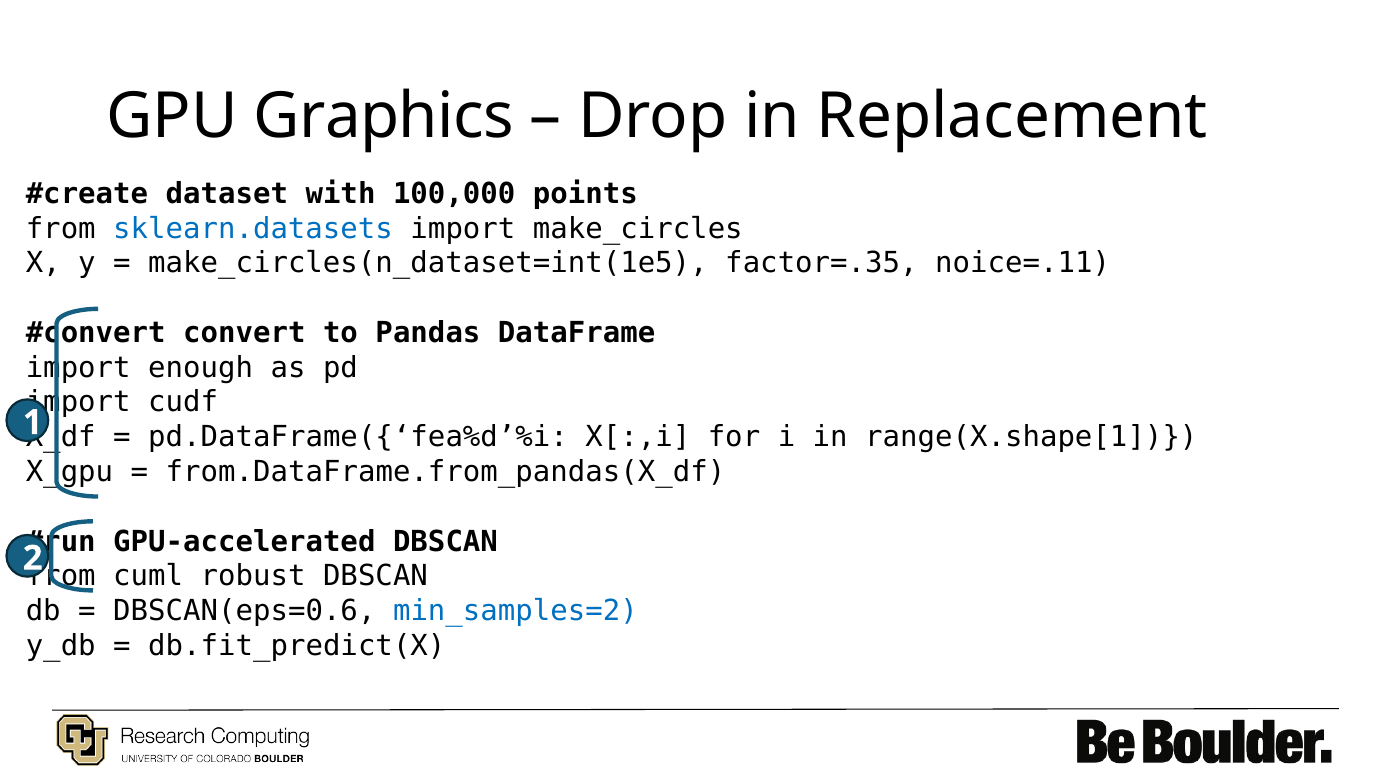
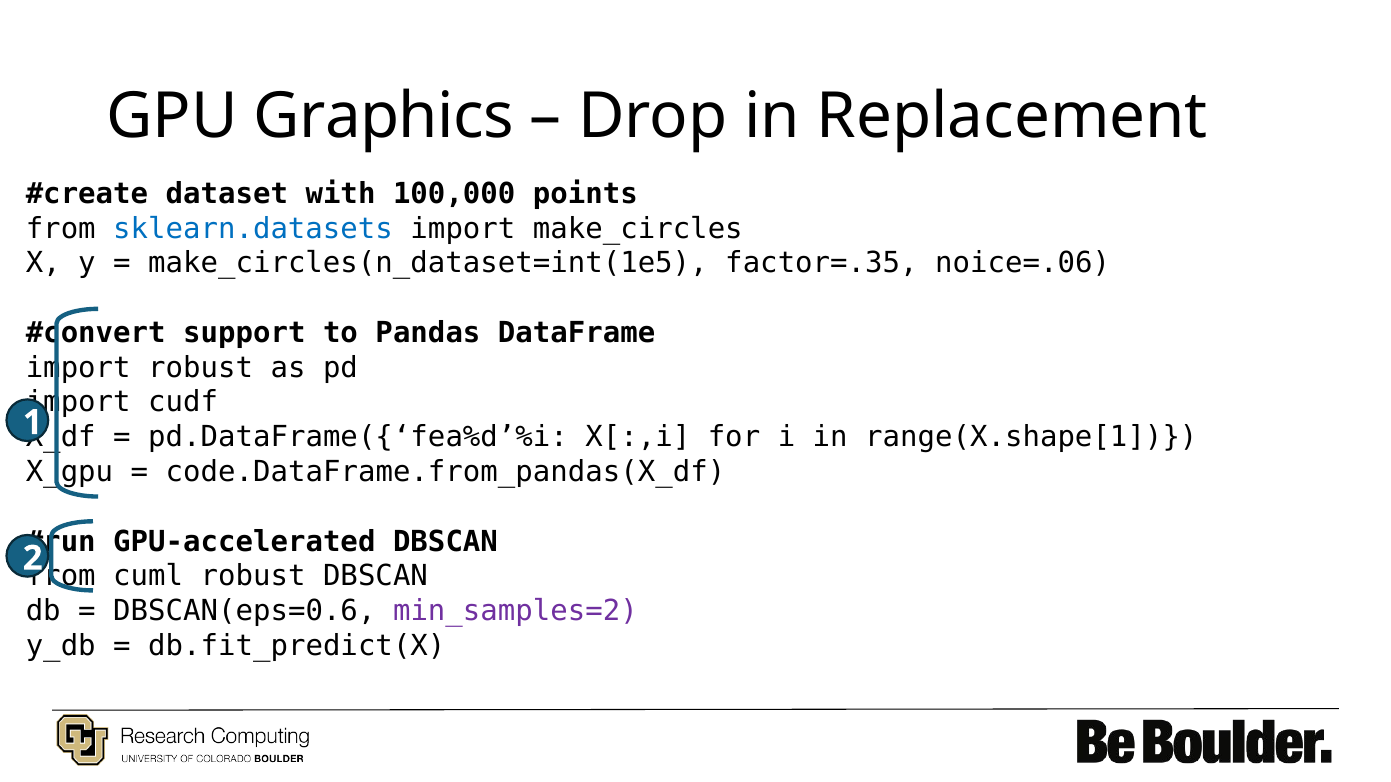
noice=.11: noice=.11 -> noice=.06 (1023, 263)
convert: convert -> support (244, 333)
import enough: enough -> robust (201, 368)
from.DataFrame.from_pandas(X_df: from.DataFrame.from_pandas(X_df -> code.DataFrame.from_pandas(X_df (445, 472)
min_samples=2 colour: blue -> purple (515, 611)
